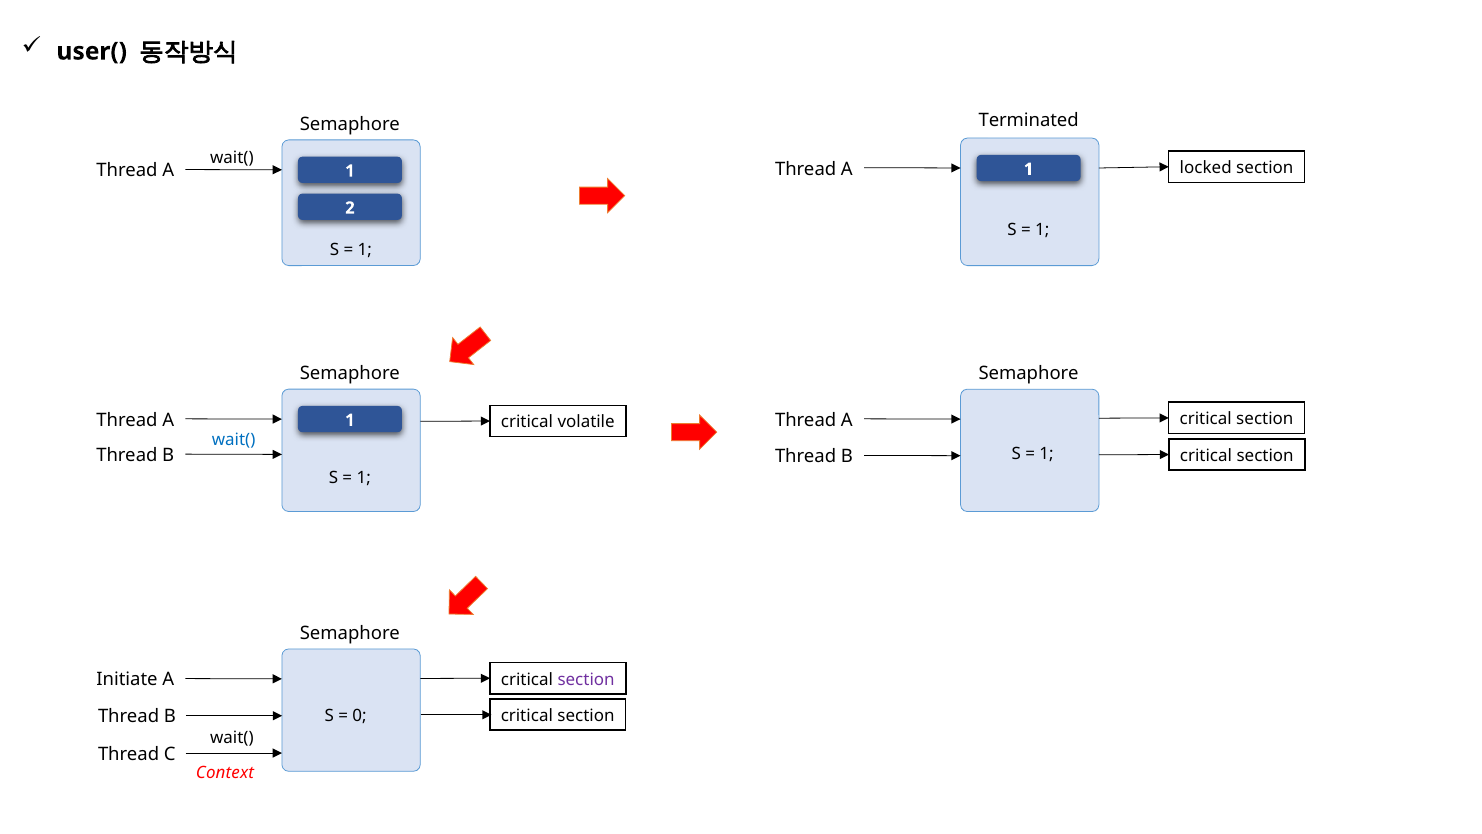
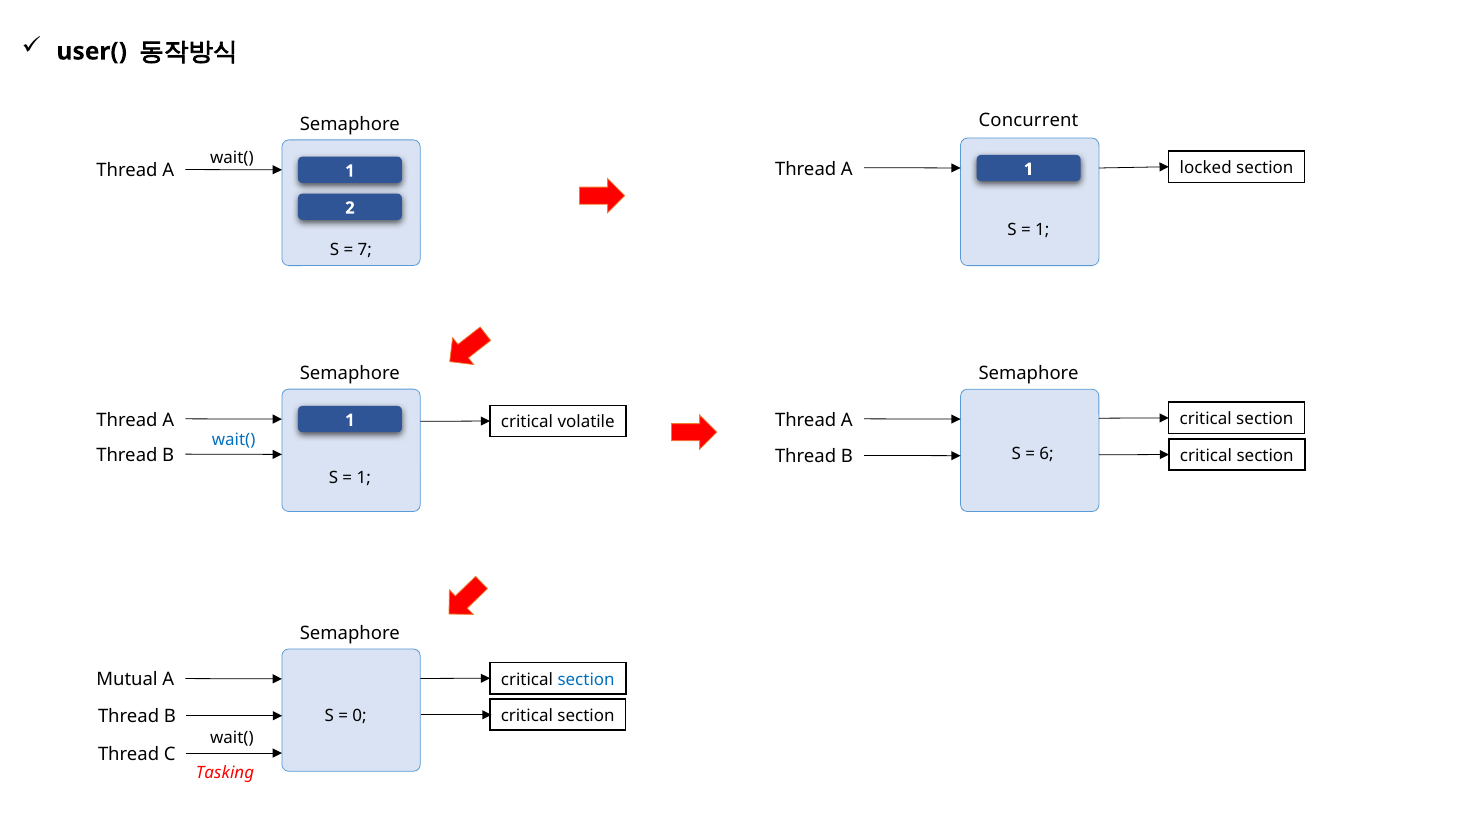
Terminated: Terminated -> Concurrent (1029, 120)
1: 1 -> 7 (365, 250)
1: 1 -> 6 (1047, 454)
Initiate: Initiate -> Mutual (127, 680)
section colour: purple -> blue (586, 679)
Context: Context -> Tasking (225, 773)
